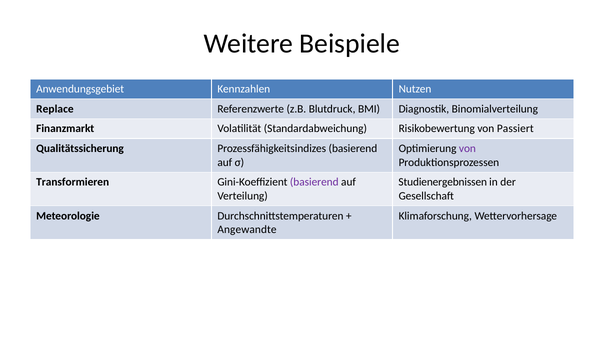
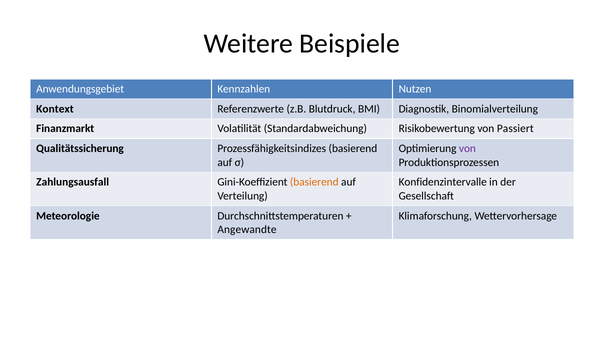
Replace: Replace -> Kontext (55, 109)
Transformieren: Transformieren -> Zahlungsausfall (73, 182)
basierend colour: purple -> orange (314, 182)
Studienergebnissen: Studienergebnissen -> Konfidenzintervalle (443, 182)
